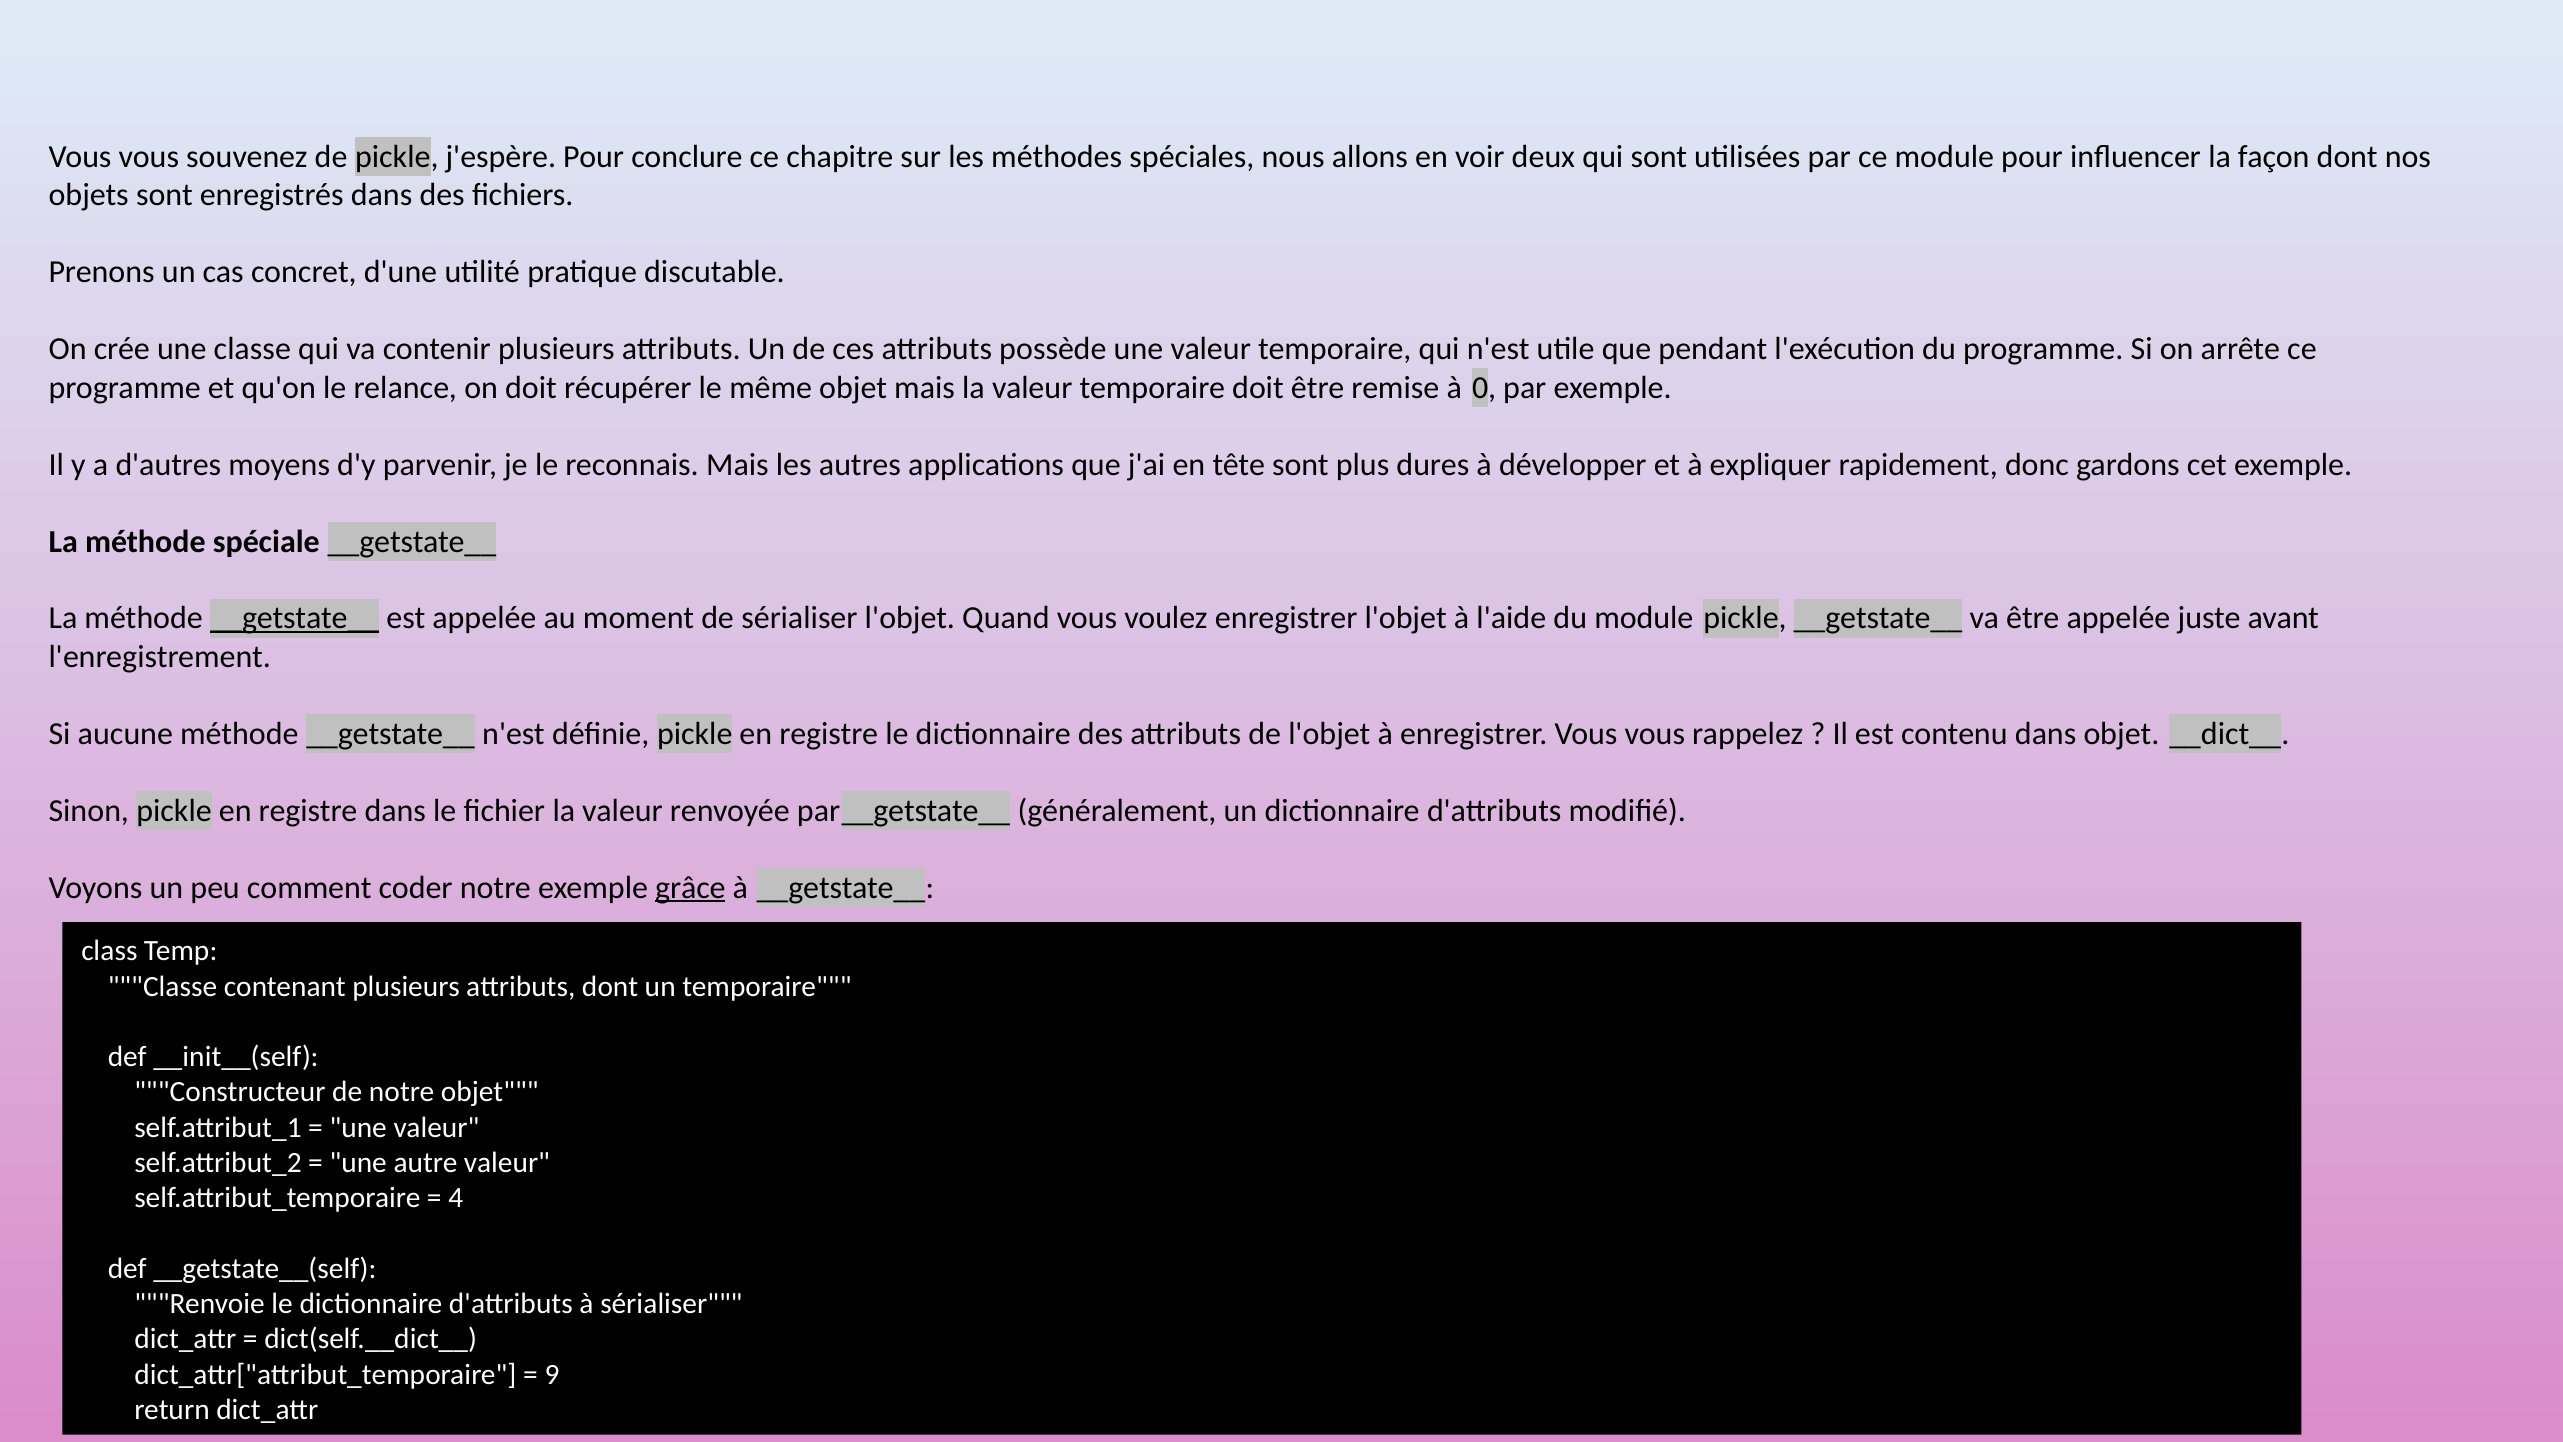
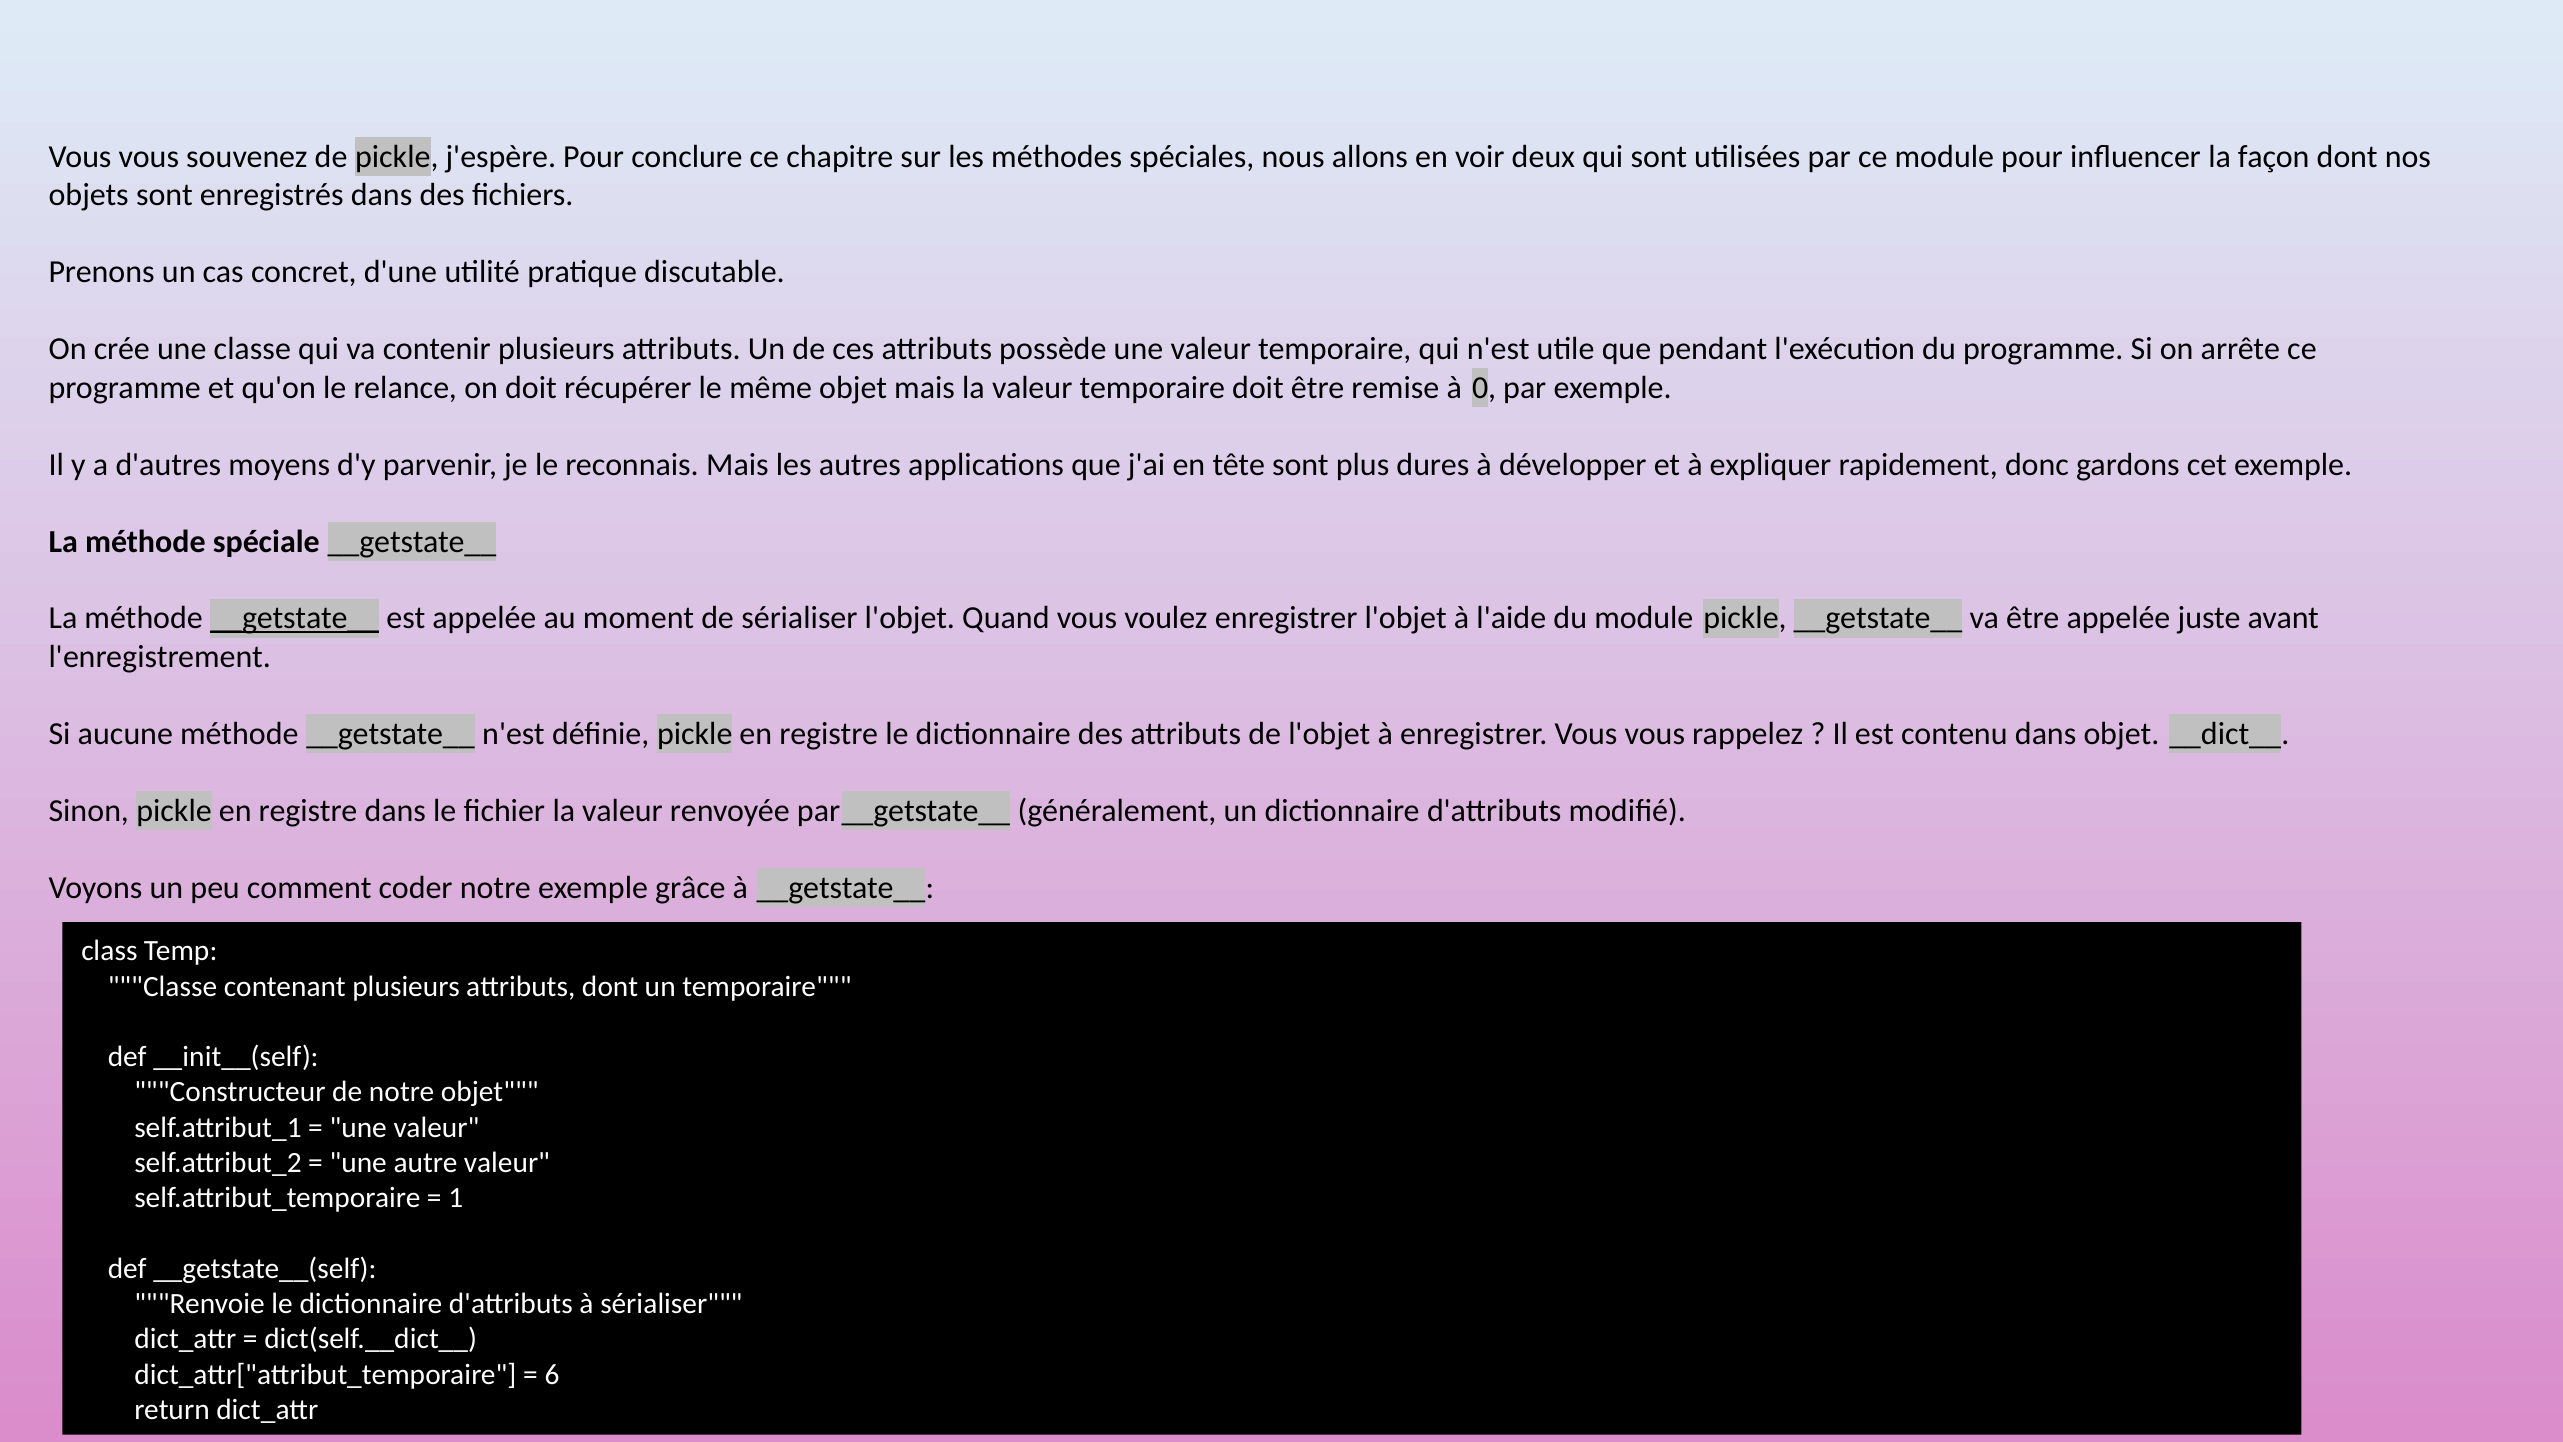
grâce underline: present -> none (690, 887)
4: 4 -> 1 (456, 1198)
9: 9 -> 6 (552, 1374)
